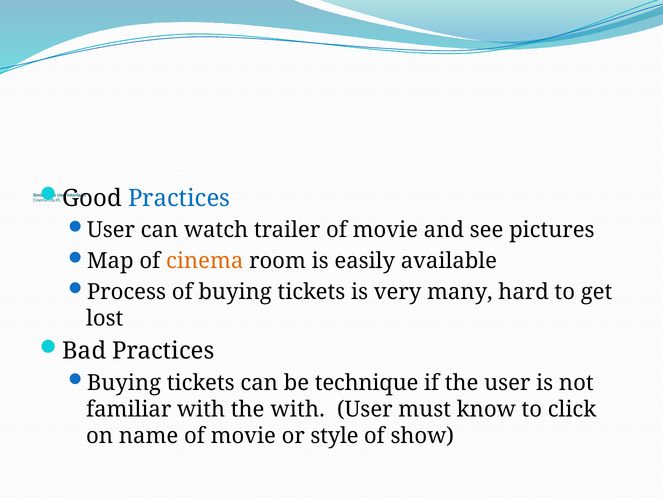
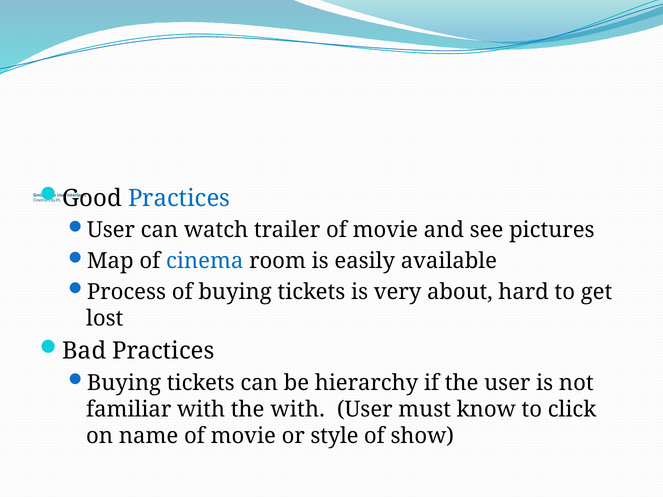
cinema colour: orange -> blue (205, 261)
many: many -> about (460, 292)
technique: technique -> hierarchy (366, 383)
